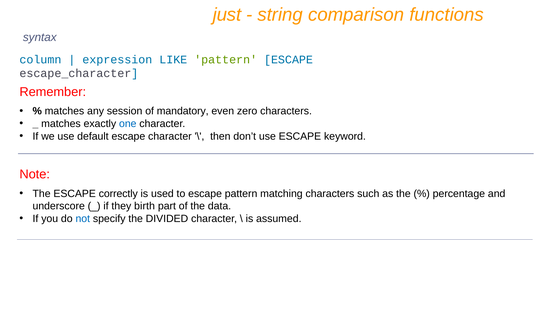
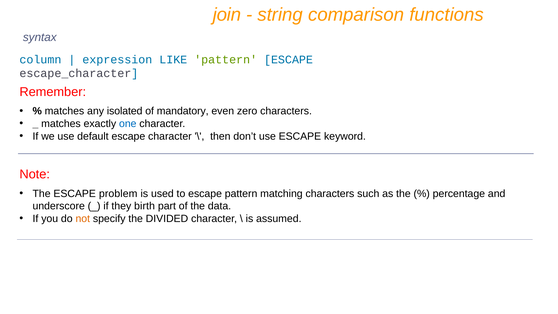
just: just -> join (227, 15)
session: session -> isolated (125, 111)
correctly: correctly -> problem (118, 194)
not colour: blue -> orange (83, 219)
